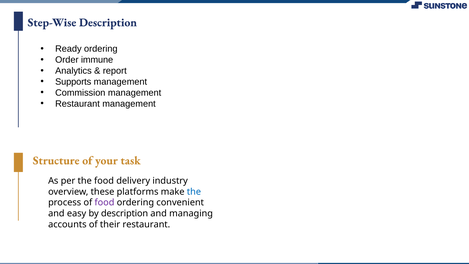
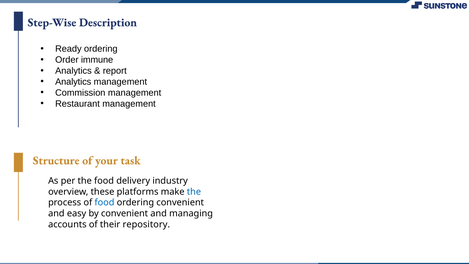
Supports: Supports -> Analytics (73, 82)
food colour: purple -> blue (104, 203)
by description: description -> convenient (125, 213)
their restaurant: restaurant -> repository (146, 224)
